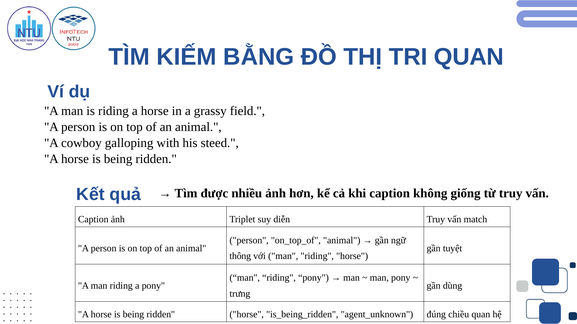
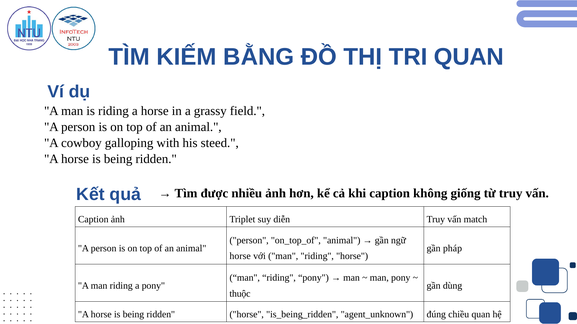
tuyệt: tuyệt -> pháp (452, 249)
thông: thông -> horse (240, 257)
trưng: trưng -> thuộc (240, 294)
